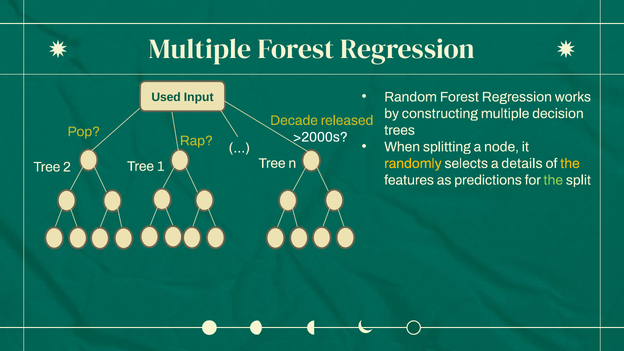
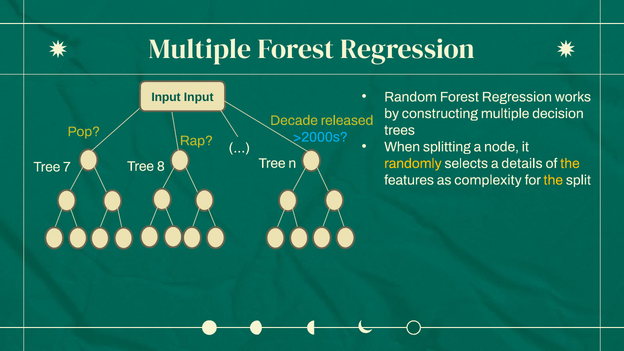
Used: Used -> Input (166, 97)
>2000s colour: white -> light blue (320, 137)
1: 1 -> 8 (161, 166)
2: 2 -> 7 (67, 167)
predictions: predictions -> complexity (488, 180)
the colour: light green -> yellow (553, 180)
